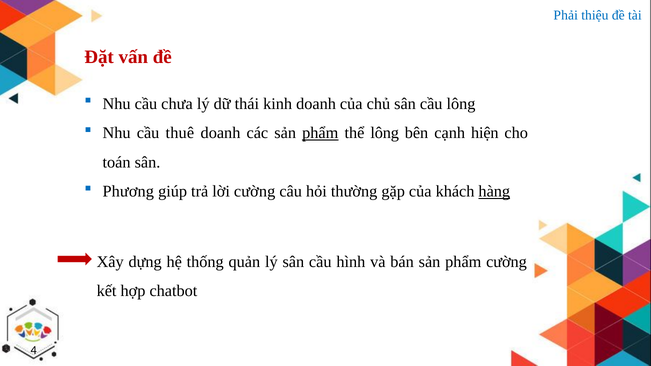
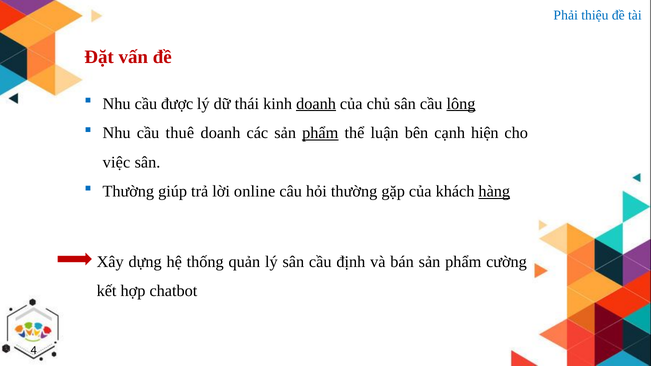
chưa: chưa -> được (177, 104)
doanh underline: none -> present (316, 104)
lông underline: none -> present (461, 104)
thể lông: lông -> luận (385, 133)
toán: toán -> việc (116, 162)
Phương: Phương -> Thường (128, 192)
lời cường: cường -> online (255, 192)
hình: hình -> định (351, 262)
